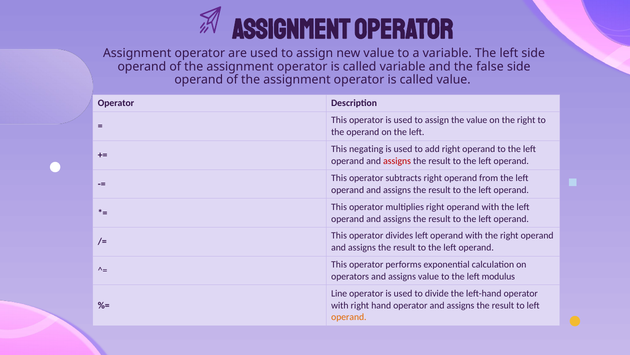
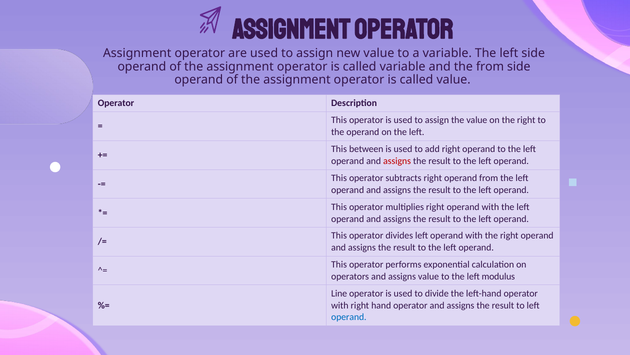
the false: false -> from (490, 66)
negating: negating -> between (366, 149)
operand colour: orange -> blue (349, 317)
